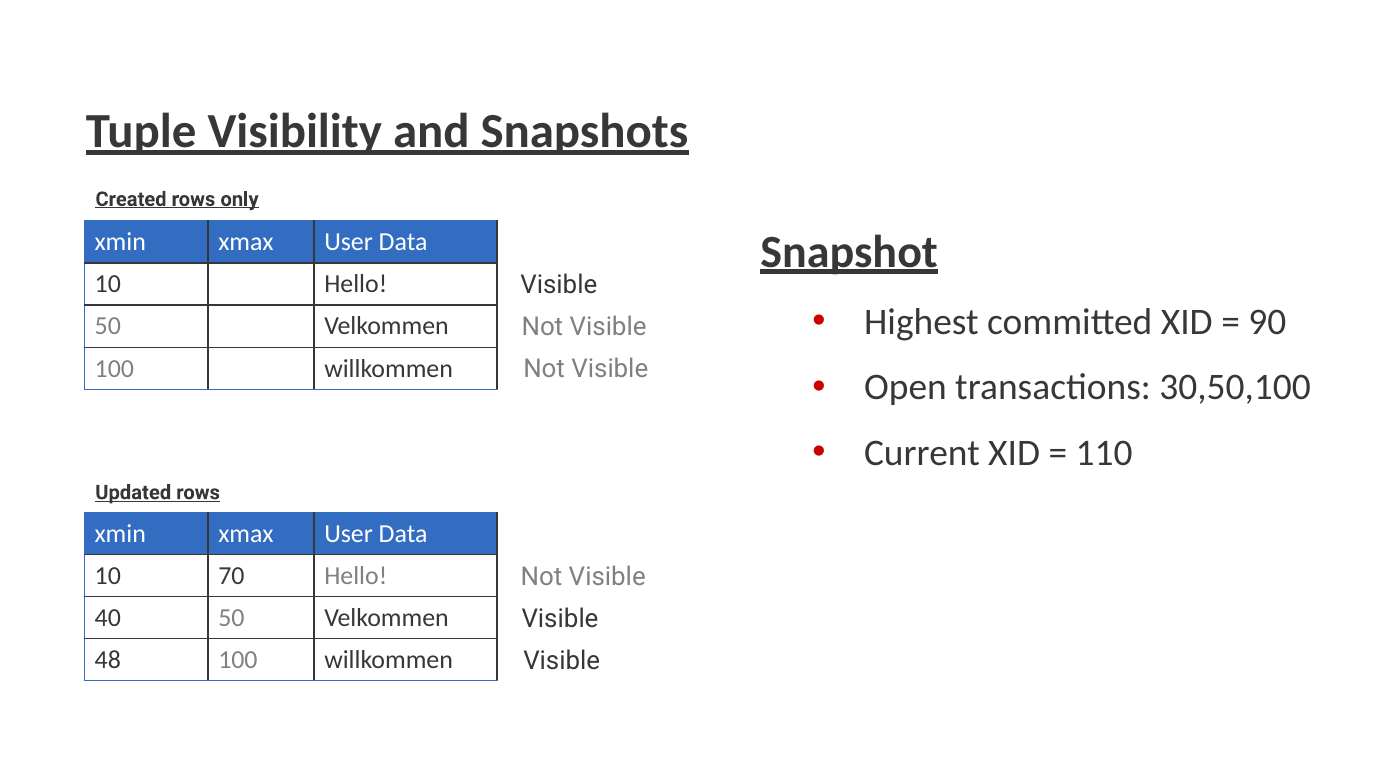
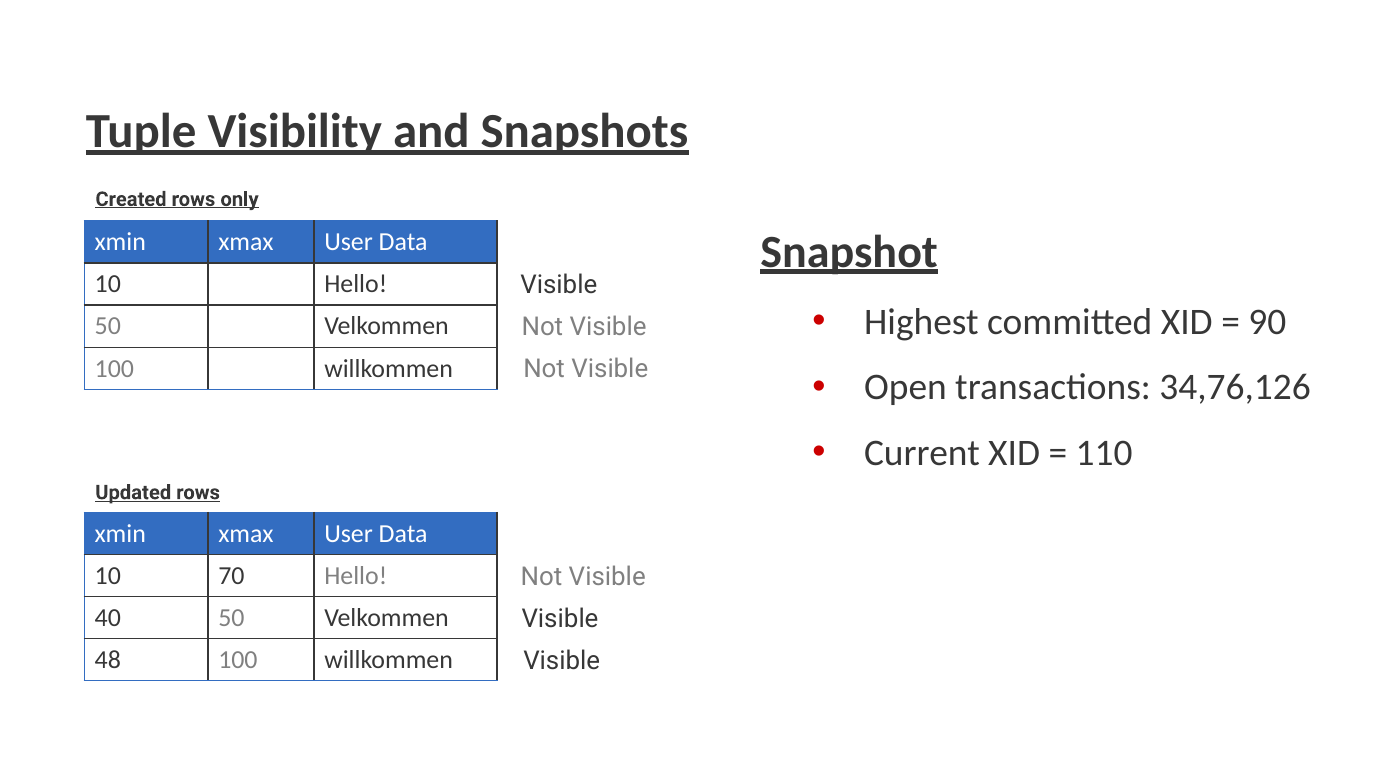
30,50,100: 30,50,100 -> 34,76,126 (1235, 387)
